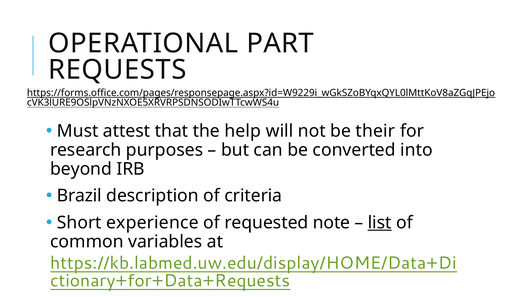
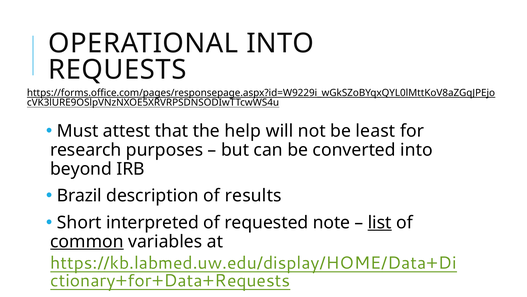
OPERATIONAL PART: PART -> INTO (280, 43)
their: their -> least (375, 131)
criteria: criteria -> results (253, 195)
experience: experience -> interpreted (153, 222)
common underline: none -> present (87, 241)
